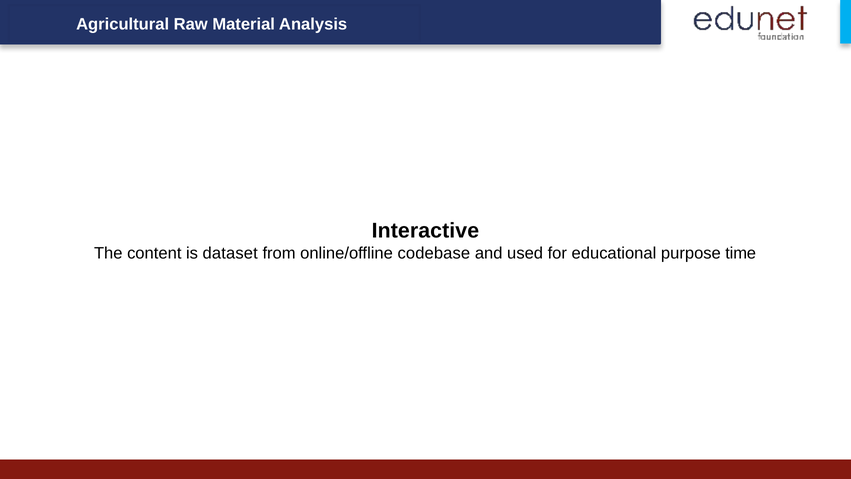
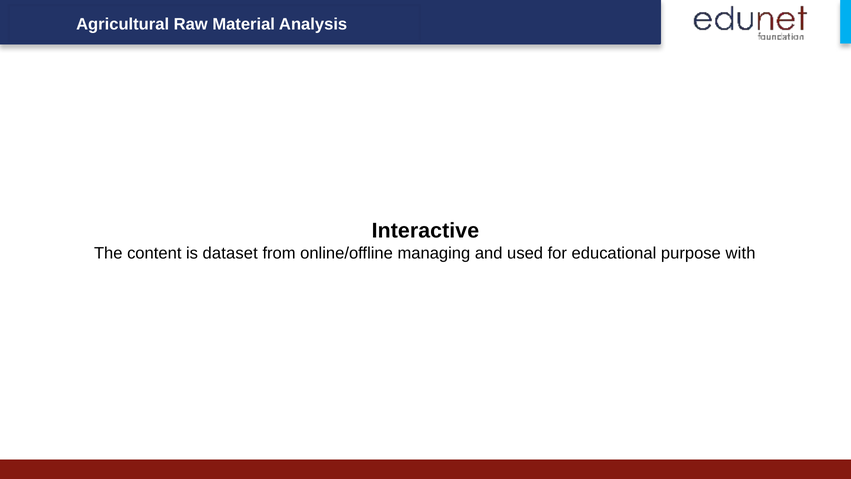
codebase: codebase -> managing (434, 253)
time: time -> with (741, 253)
